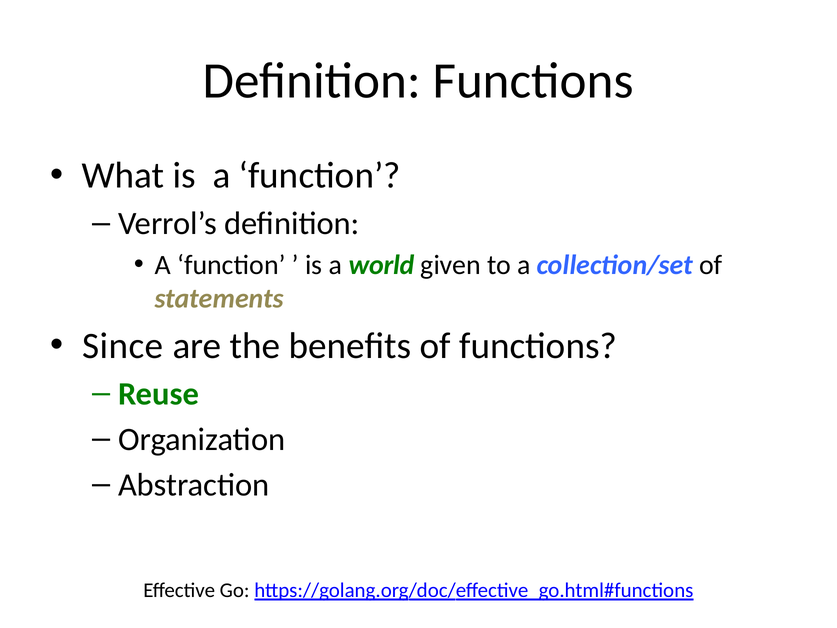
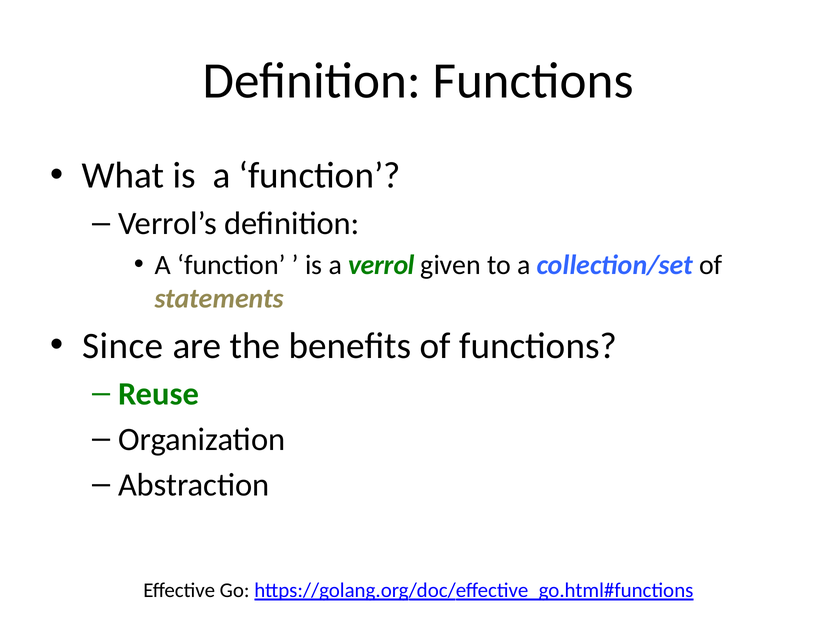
world: world -> verrol (381, 265)
